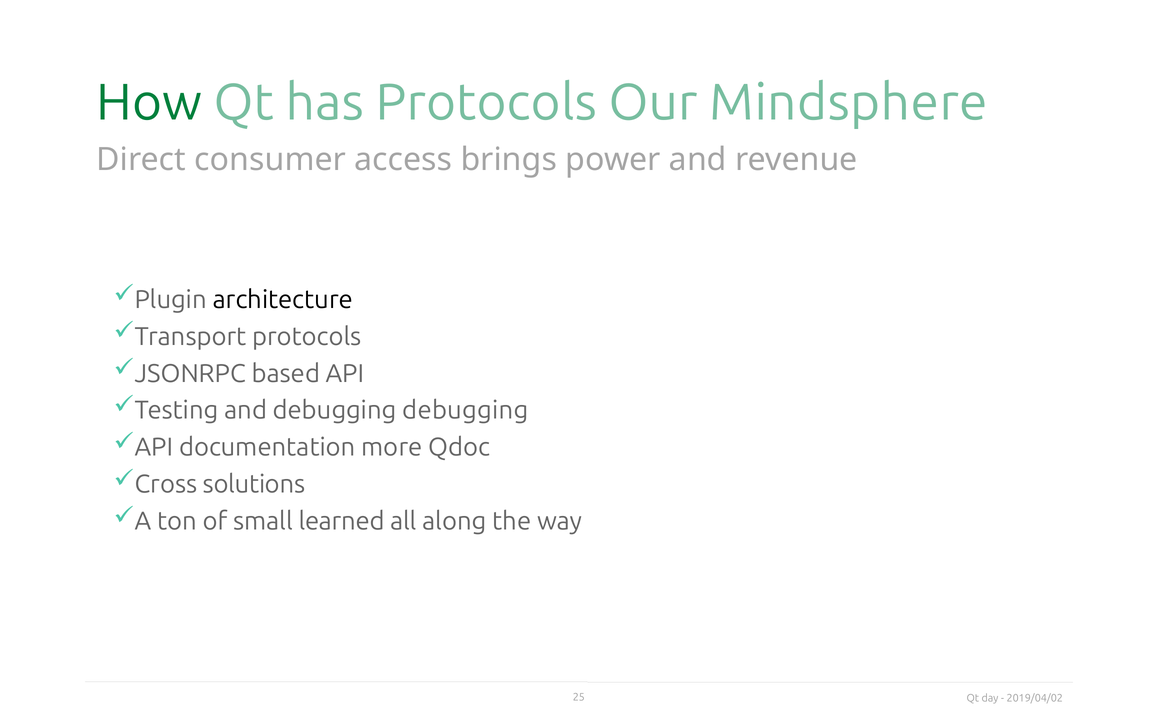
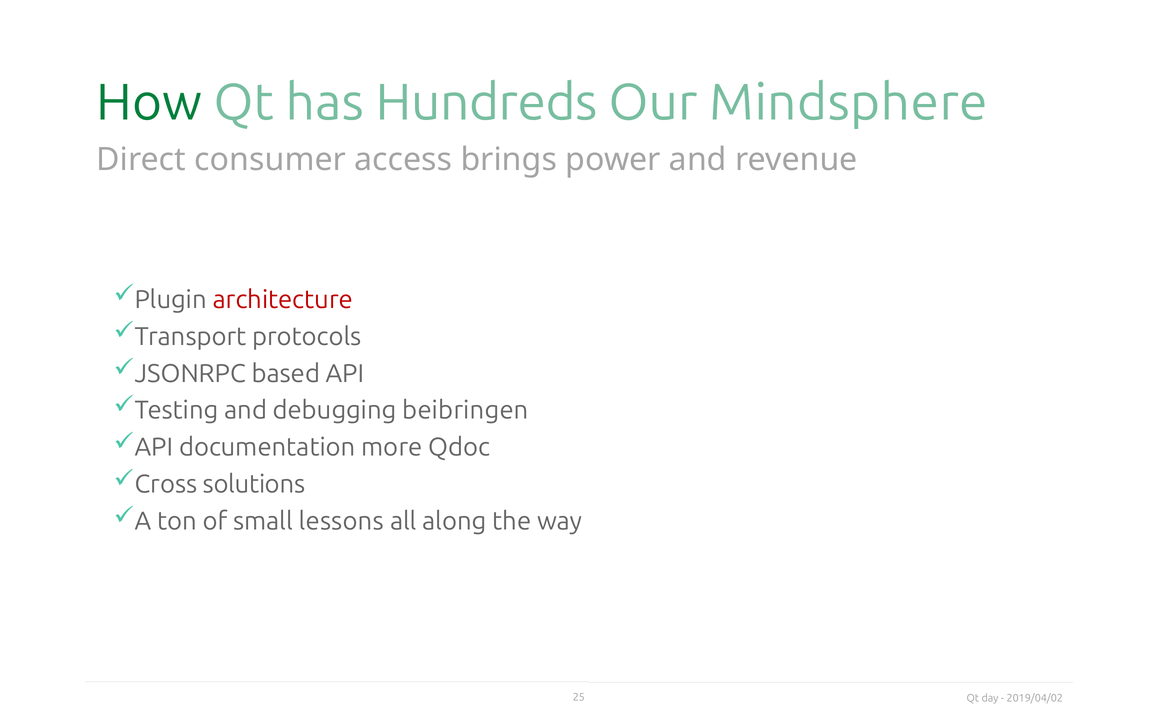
has Protocols: Protocols -> Hundreds (487, 103)
architecture colour: black -> red (283, 300)
debugging debugging: debugging -> beibringen (465, 411)
learned: learned -> lessons (341, 522)
